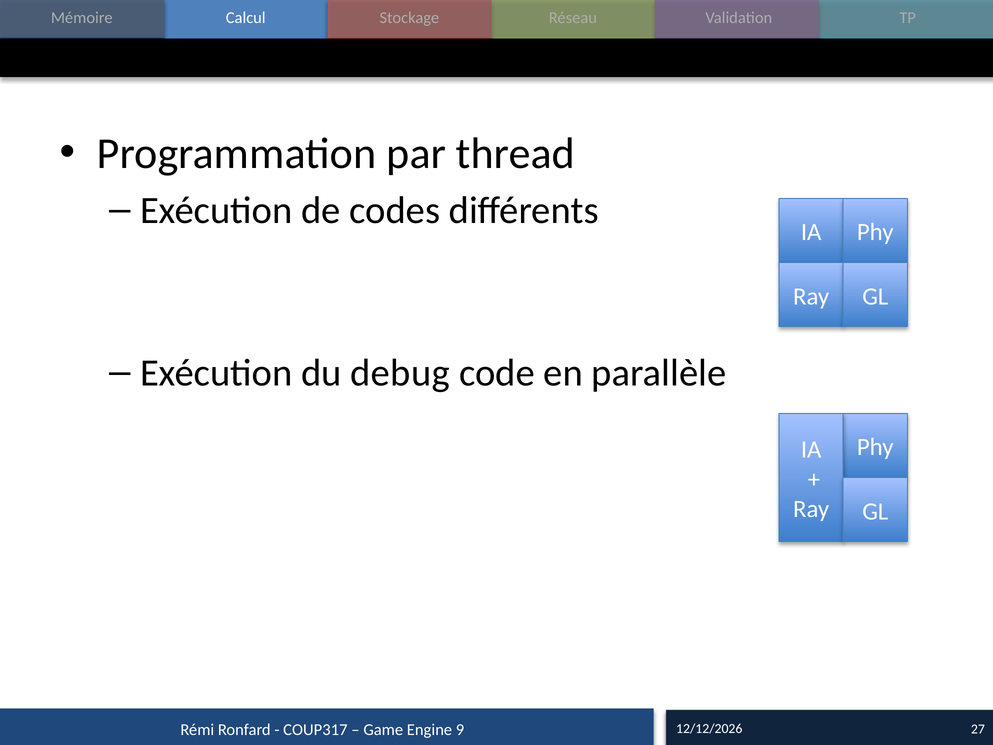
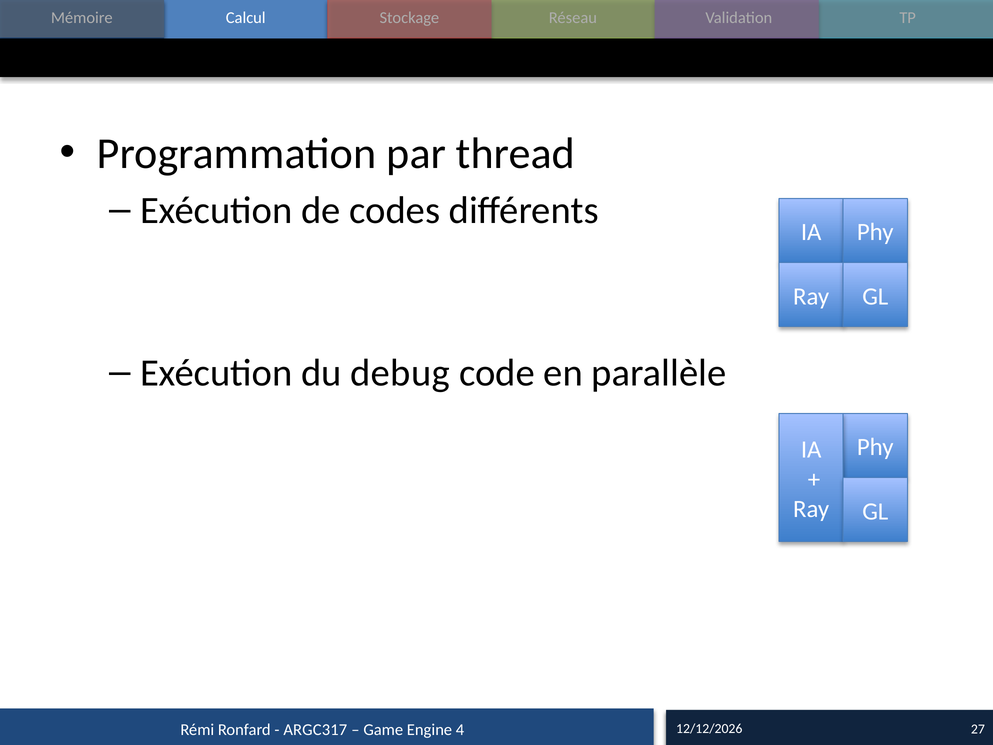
COUP317: COUP317 -> ARGC317 (315, 730)
9: 9 -> 4 (460, 730)
